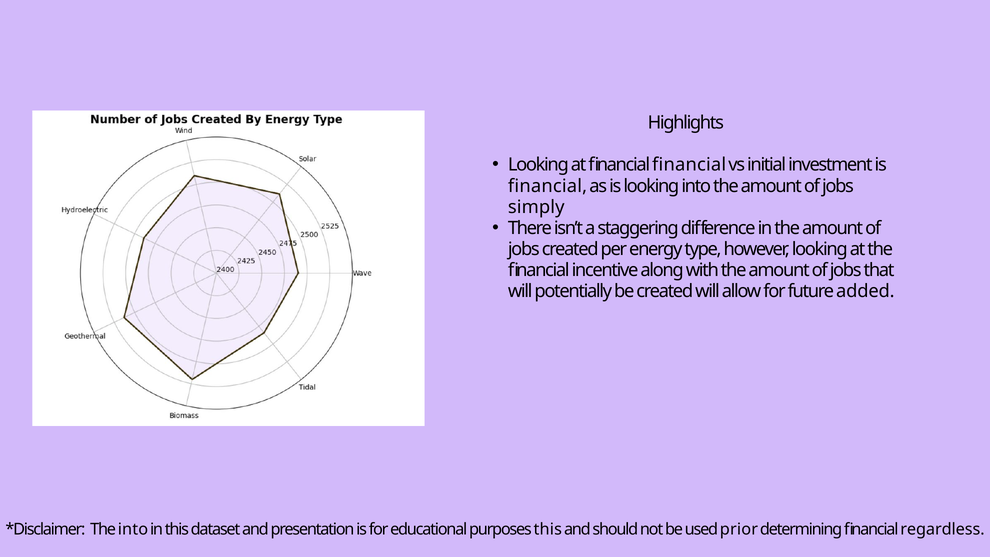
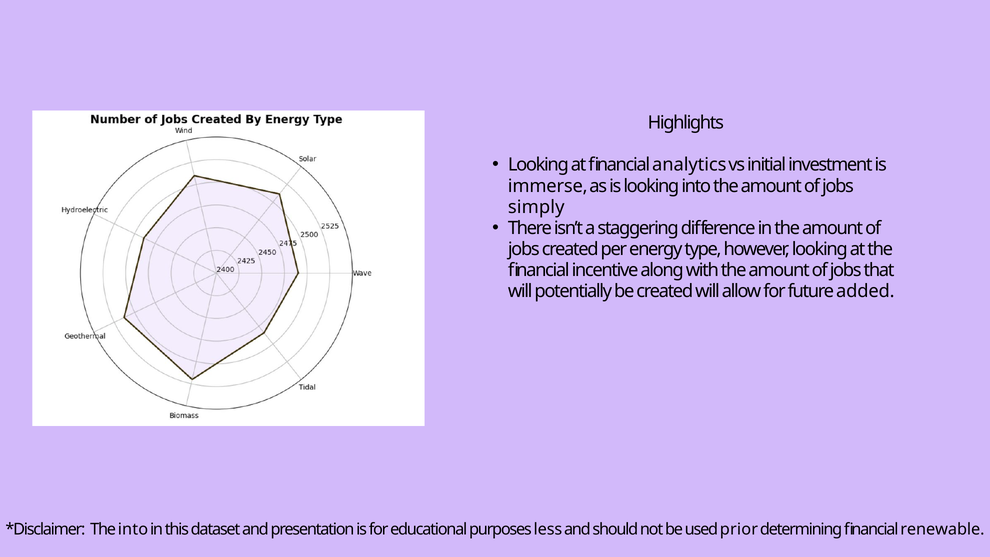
financial financial: financial -> analytics (689, 165)
financial: financial -> immerse (548, 186)
purposes this: this -> less (548, 529)
regardless: regardless -> renewable (942, 529)
